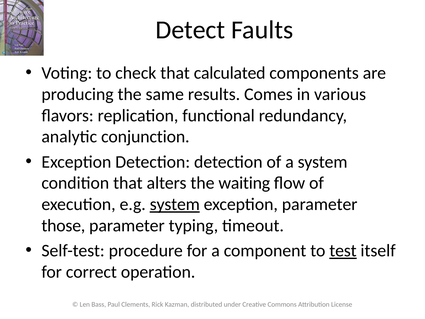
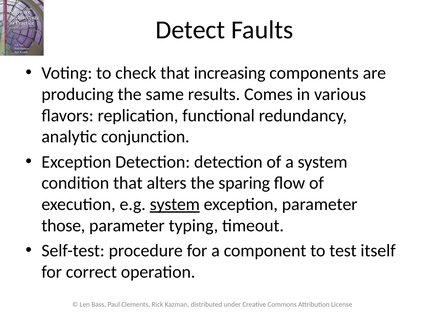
calculated: calculated -> increasing (230, 73)
waiting: waiting -> sparing (244, 183)
test underline: present -> none (343, 251)
